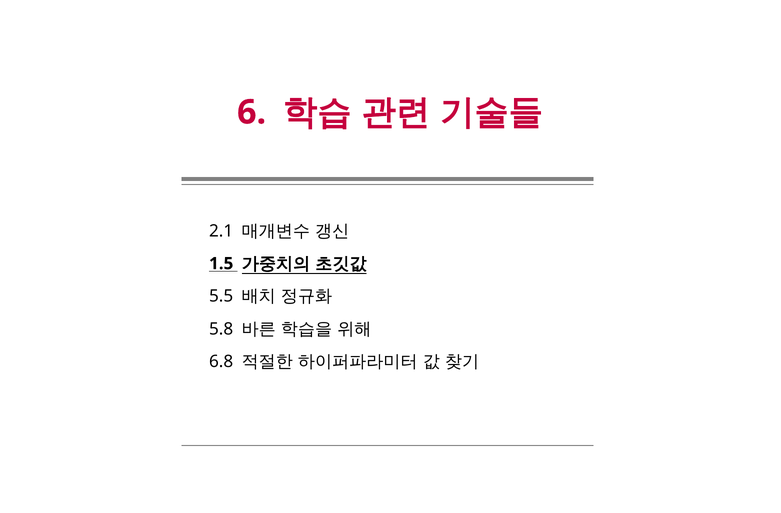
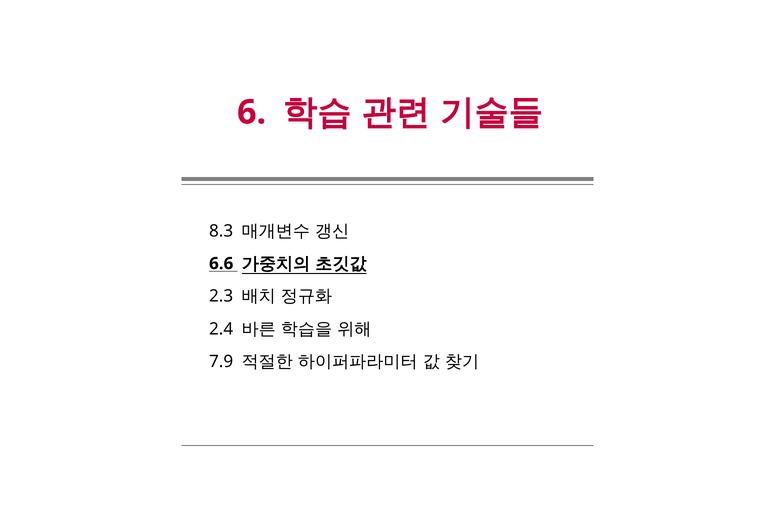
2.1: 2.1 -> 8.3 (221, 231)
1.5: 1.5 -> 6.6 (221, 264)
5.5: 5.5 -> 2.3 (221, 296)
5.8: 5.8 -> 2.4 (221, 329)
6.8: 6.8 -> 7.9 (221, 362)
